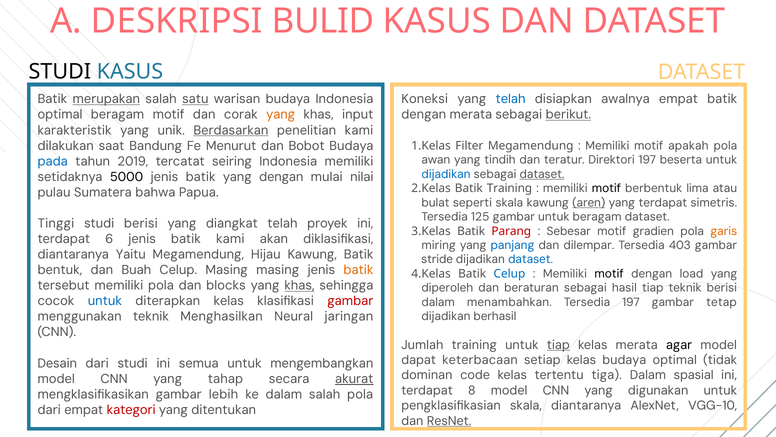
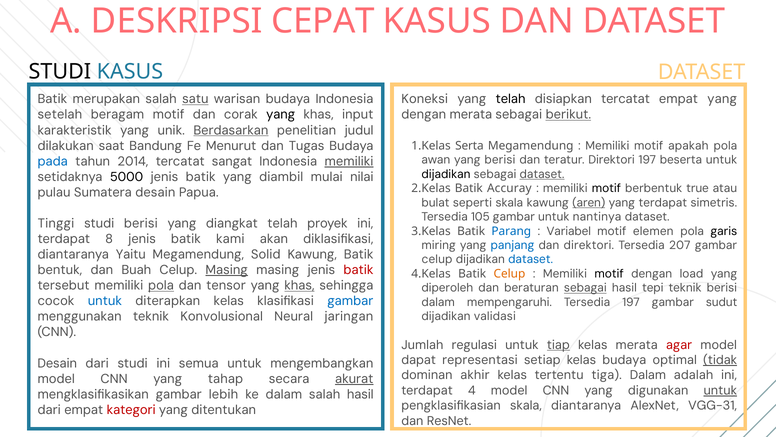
BULID: BULID -> CEPAT (323, 21)
merupakan underline: present -> none (106, 99)
telah colour: blue -> black (511, 99)
disiapkan awalnya: awalnya -> tercatat (625, 99)
empat batik: batik -> yang (722, 99)
optimal: optimal -> setelah (60, 115)
yang colour: orange -> black (281, 115)
penelitian kami: kami -> judul (359, 130)
Bobot: Bobot -> Tugas (307, 146)
Filter: Filter -> Serta (469, 146)
yang tindih: tindih -> berisi (500, 160)
2019: 2019 -> 2014 (133, 161)
seiring: seiring -> sangat (232, 161)
memiliki underline: none -> present (349, 161)
dijadikan colour: blue -> black (446, 174)
yang dengan: dengan -> diambil (281, 177)
Batik Training: Training -> Accuray (509, 188)
lima: lima -> true (697, 188)
Sumatera bahwa: bahwa -> desain (155, 192)
125: 125 -> 105 (480, 217)
untuk beragam: beragam -> nantinya (597, 217)
Parang colour: red -> blue (511, 231)
Sebesar: Sebesar -> Variabel (569, 231)
gradien: gradien -> elemen (653, 231)
garis colour: orange -> black (724, 231)
6: 6 -> 8 (109, 239)
dan dilempar: dilempar -> direktori (589, 245)
403: 403 -> 207 (680, 245)
Hijau: Hijau -> Solid (266, 254)
stride: stride -> celup (437, 259)
Masing underline: none -> present (227, 270)
batik colour: orange -> red (358, 270)
Celup colour: blue -> orange (509, 274)
pola underline: none -> present (161, 285)
blocks: blocks -> tensor (226, 285)
sebagai underline: none -> present (585, 288)
hasil tiap: tiap -> tepi (653, 288)
gambar colour: red -> blue (350, 301)
menambahkan: menambahkan -> mempengaruhi (509, 302)
tetap: tetap -> sudut (722, 302)
Menghasilkan: Menghasilkan -> Konvolusional (222, 316)
berhasil: berhasil -> validasi (495, 316)
Jumlah training: training -> regulasi (474, 345)
agar colour: black -> red (679, 345)
keterbacaan: keterbacaan -> representasi (480, 360)
tidak underline: none -> present (720, 360)
code: code -> akhir (475, 375)
spasial: spasial -> adalah (694, 375)
8: 8 -> 4 (472, 390)
untuk underline: none -> present (720, 390)
salah pola: pola -> hasil (360, 394)
VGG-10: VGG-10 -> VGG-31 (713, 405)
ResNet underline: present -> none (449, 420)
